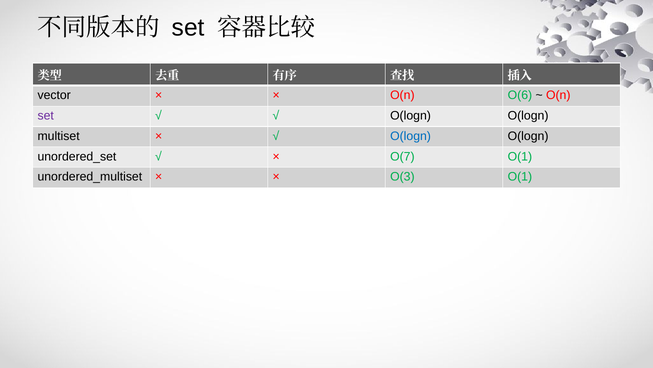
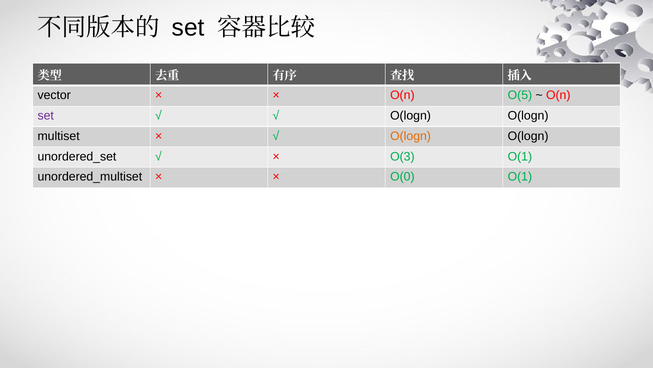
O(6: O(6 -> O(5 (520, 95)
O(logn colour: blue -> orange (411, 136)
O(7: O(7 -> O(3 (402, 156)
O(3: O(3 -> O(0 (402, 177)
